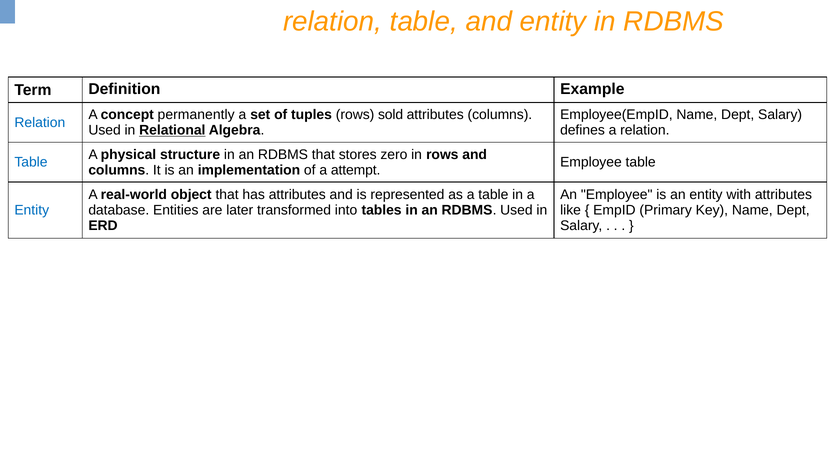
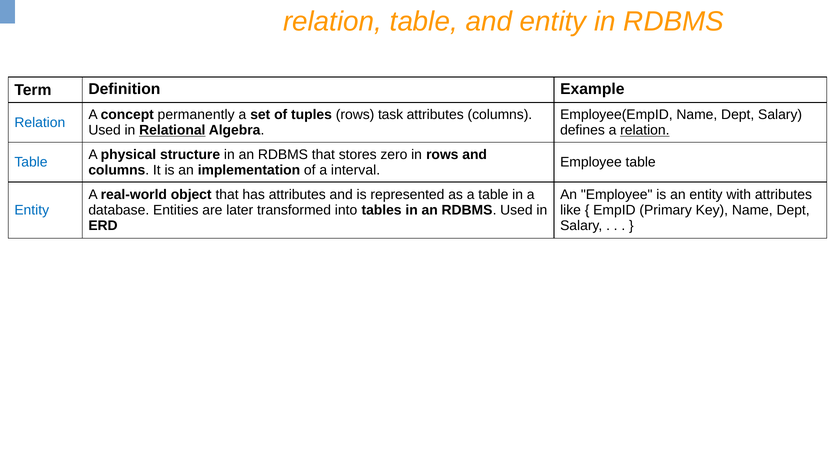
sold: sold -> task (391, 115)
relation underline: none -> present (645, 130)
attempt: attempt -> interval (356, 170)
